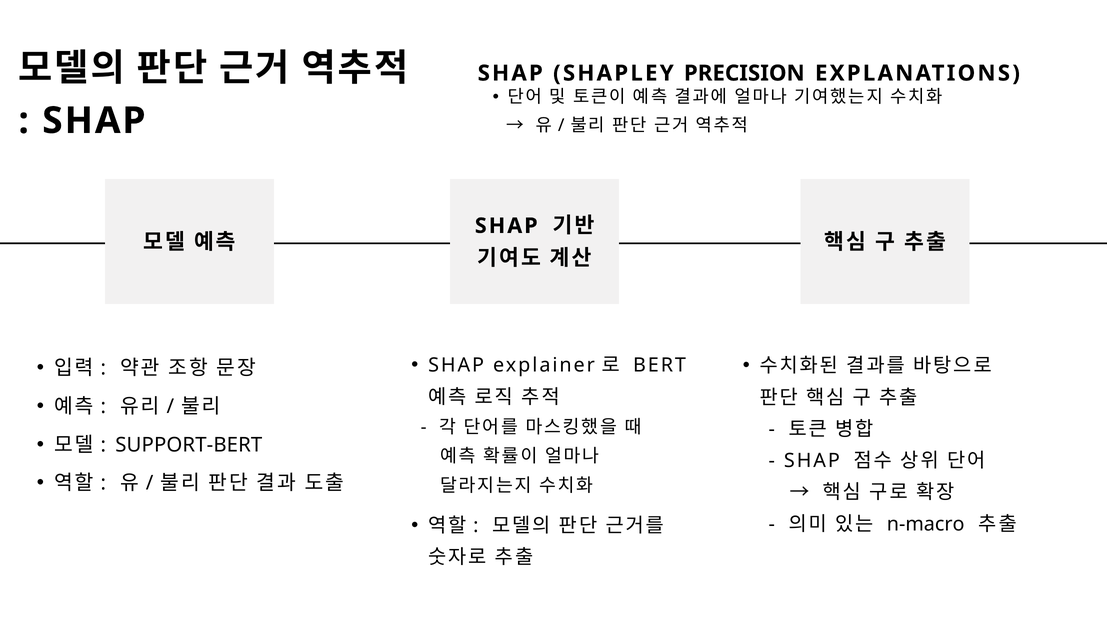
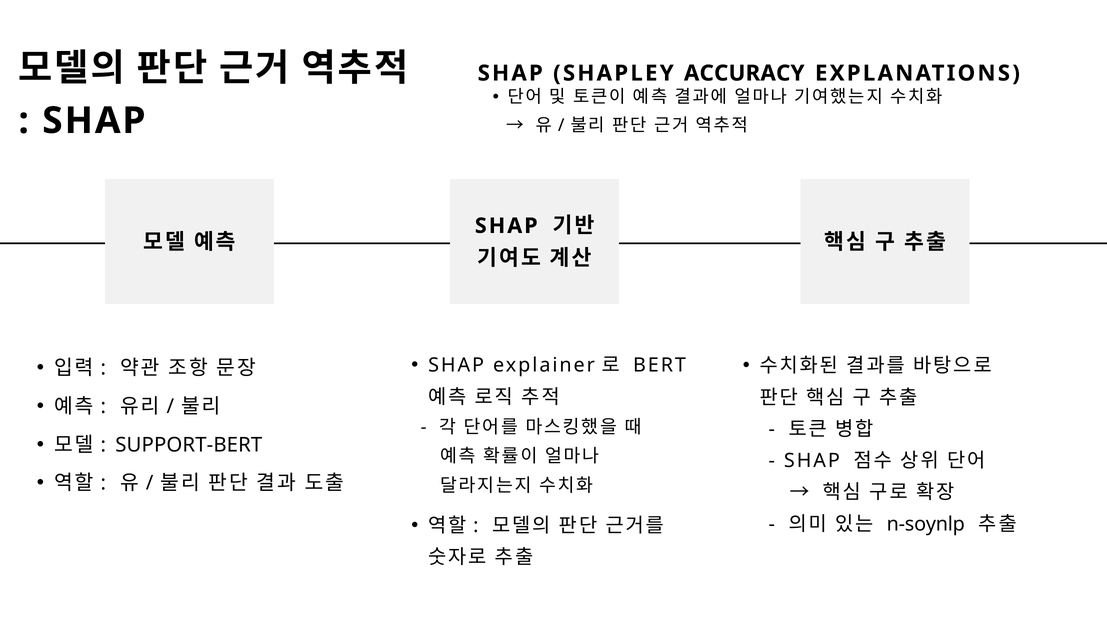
PRECISION: PRECISION -> ACCURACY (744, 73)
n-macro: n-macro -> n-soynlp (926, 524)
